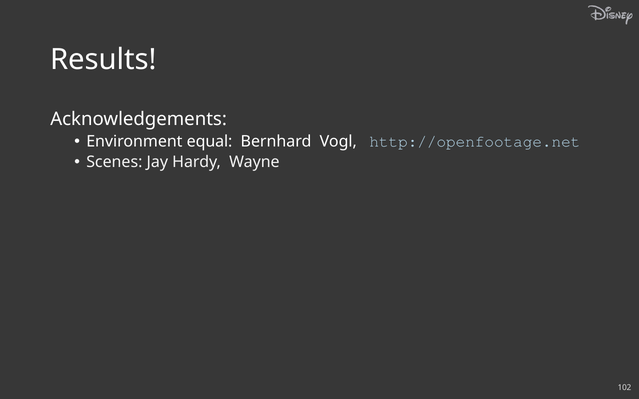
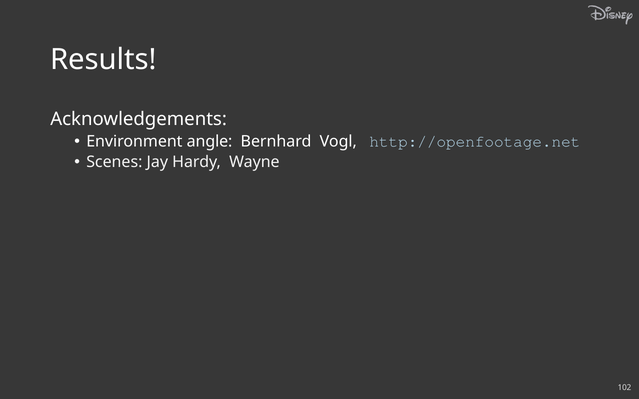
equal: equal -> angle (210, 141)
